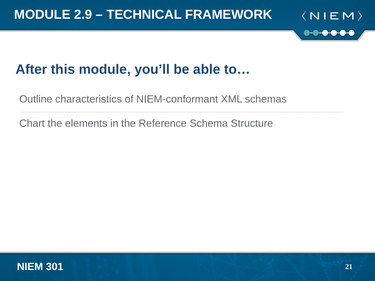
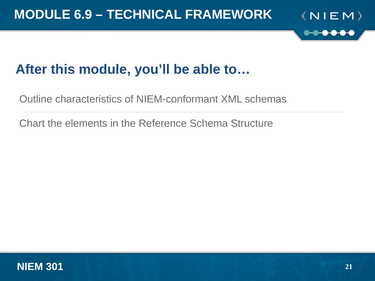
2.9: 2.9 -> 6.9 (83, 15)
